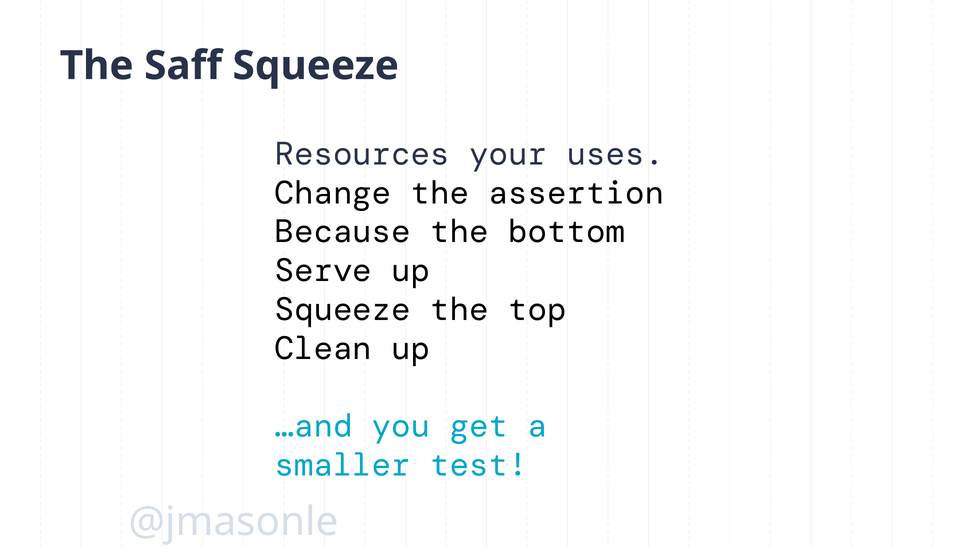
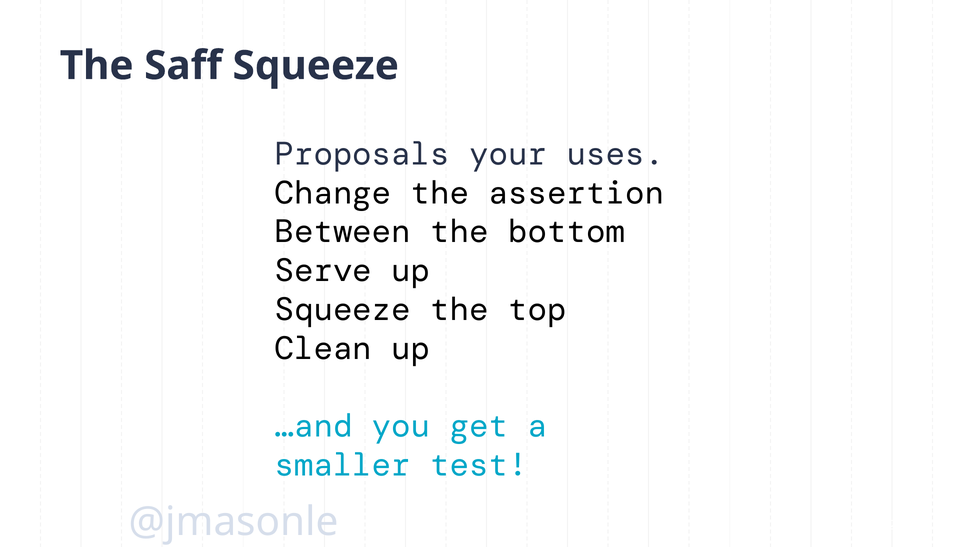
Resources: Resources -> Proposals (362, 154)
Because: Because -> Between (343, 232)
